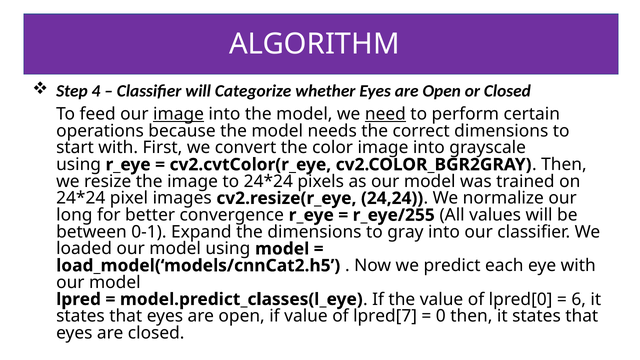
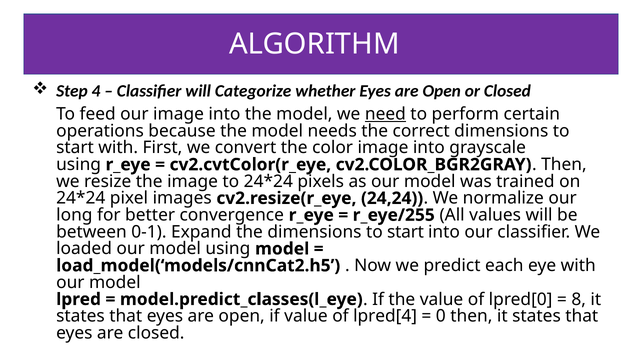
image underline: present -> none (179, 114)
the dimensions to gray: gray -> start (406, 232)
6: 6 -> 8 (579, 299)
lpred[7: lpred[7 -> lpred[4 (385, 316)
